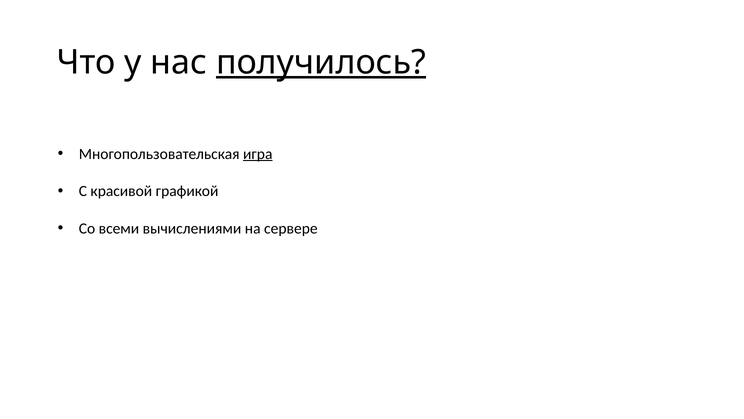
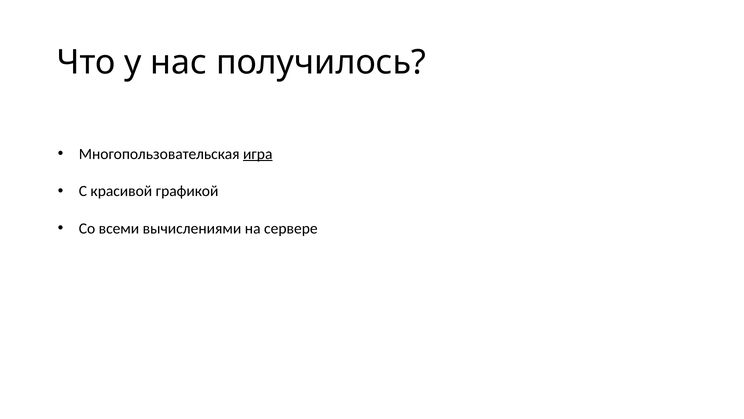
получилось underline: present -> none (321, 62)
